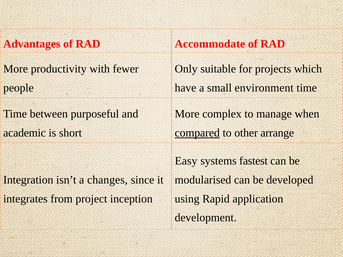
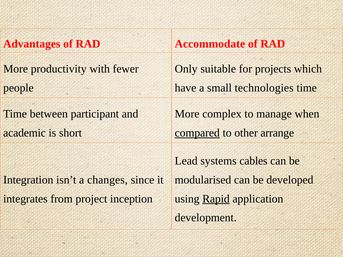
environment: environment -> technologies (264, 88)
purposeful: purposeful -> participant (95, 114)
Easy: Easy -> Lead (186, 161)
fastest: fastest -> cables (253, 161)
Rapid underline: none -> present (216, 199)
